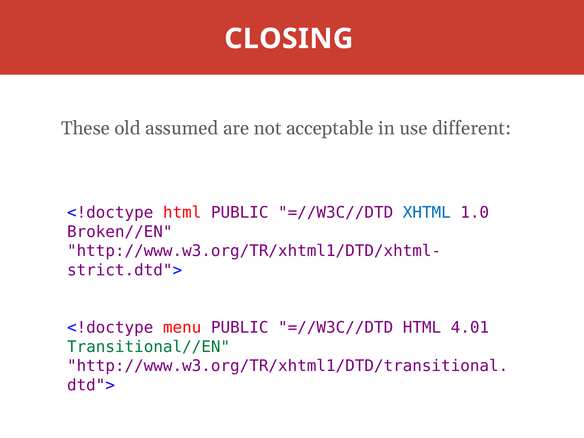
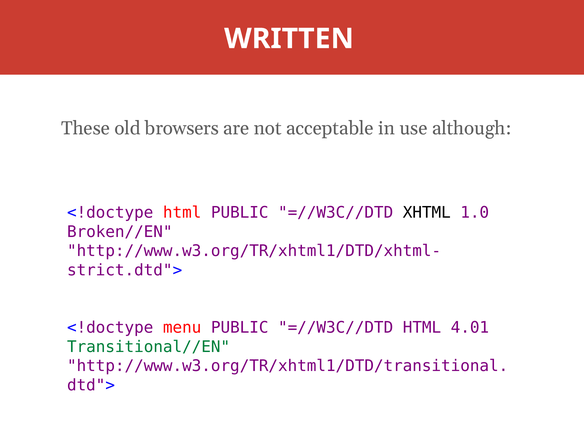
CLOSING: CLOSING -> WRITTEN (289, 39)
assumed: assumed -> browsers (182, 128)
different: different -> although (472, 128)
XHTML colour: blue -> black (427, 213)
